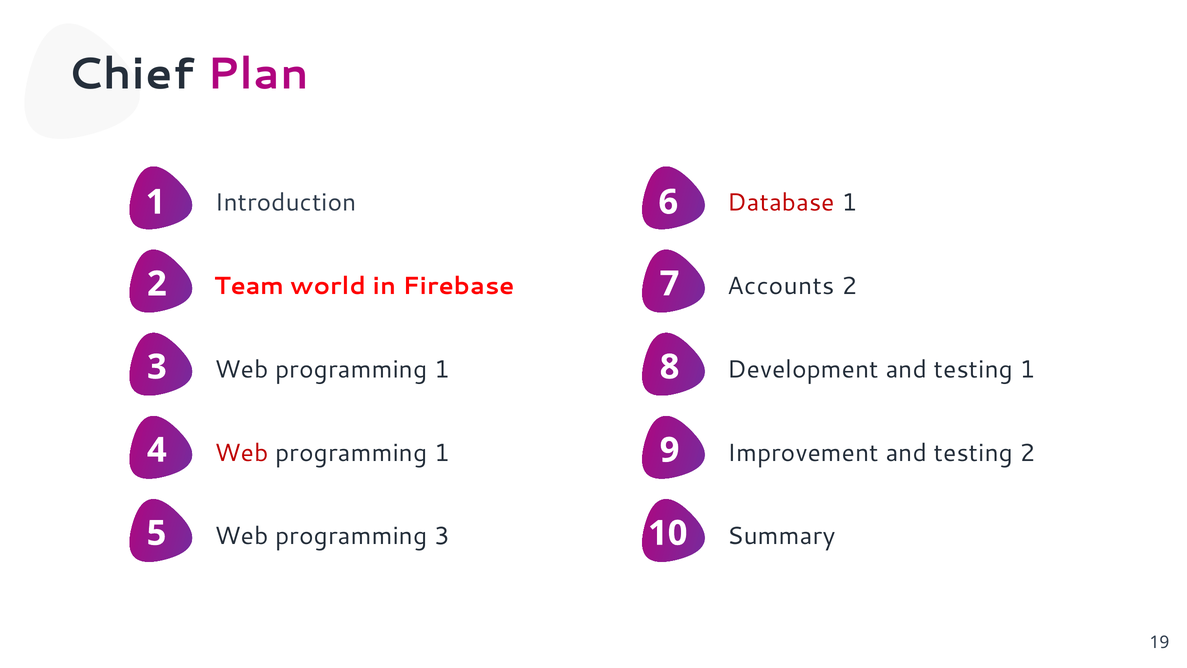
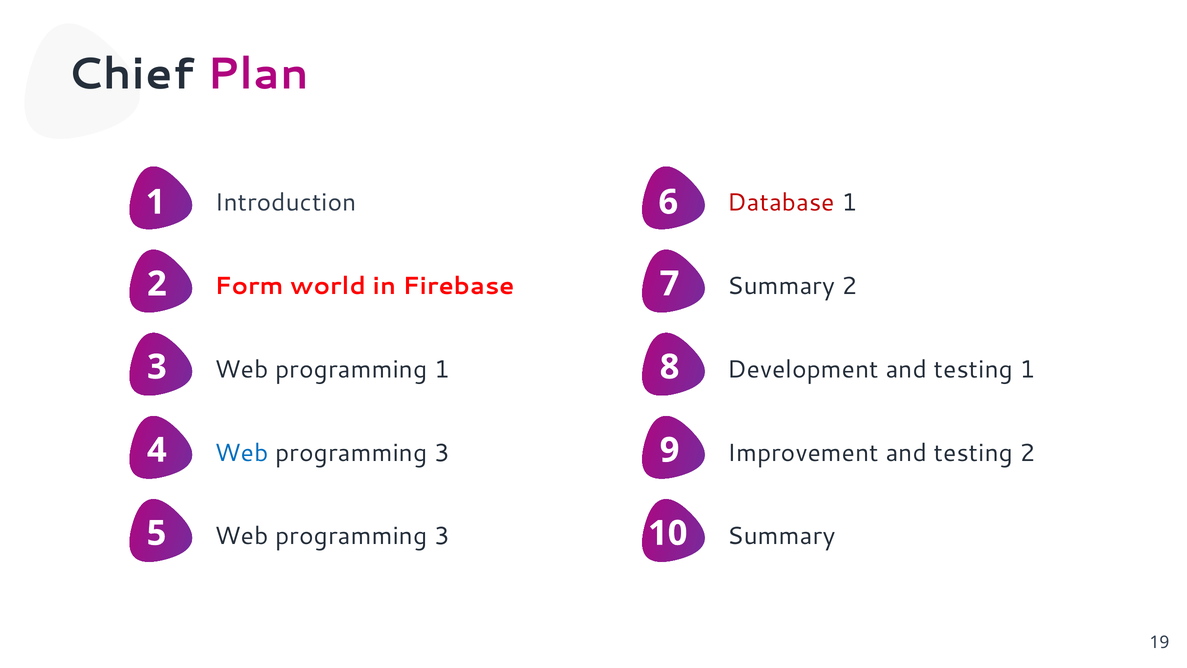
Team: Team -> Form (249, 286)
Accounts: Accounts -> Summary (781, 286)
Web colour: red -> blue (242, 453)
1: 1 -> 3 (442, 453)
